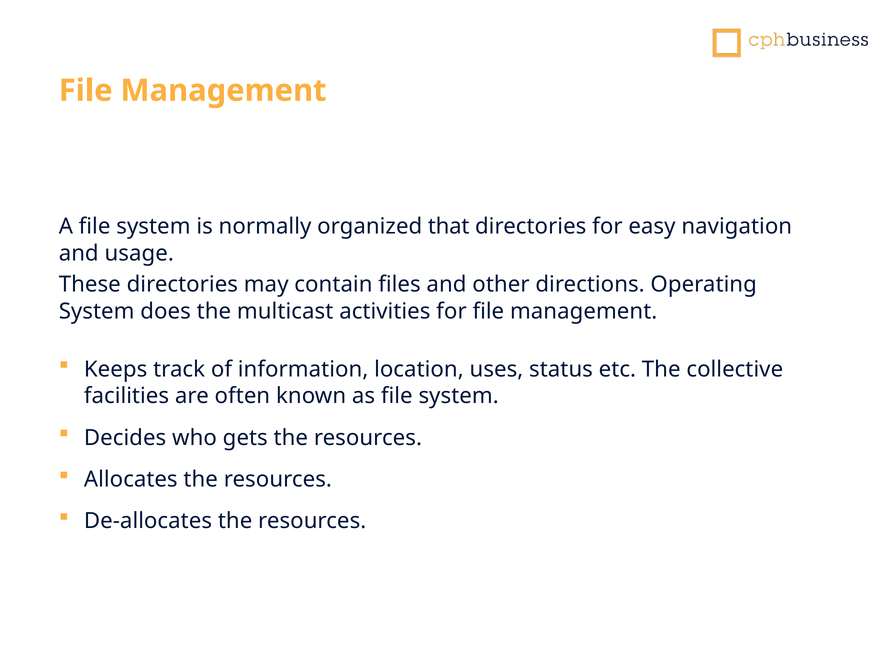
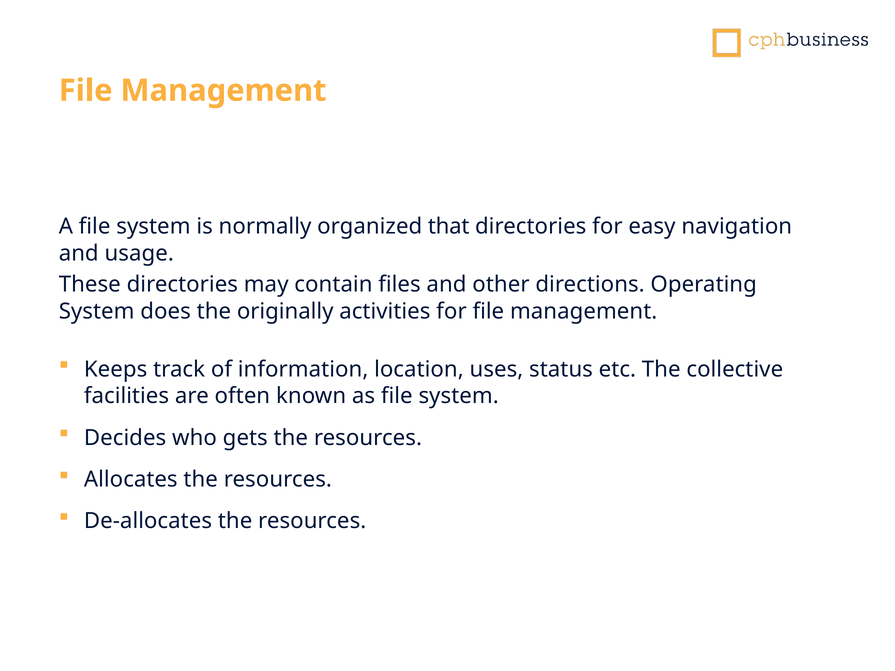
multicast: multicast -> originally (285, 311)
